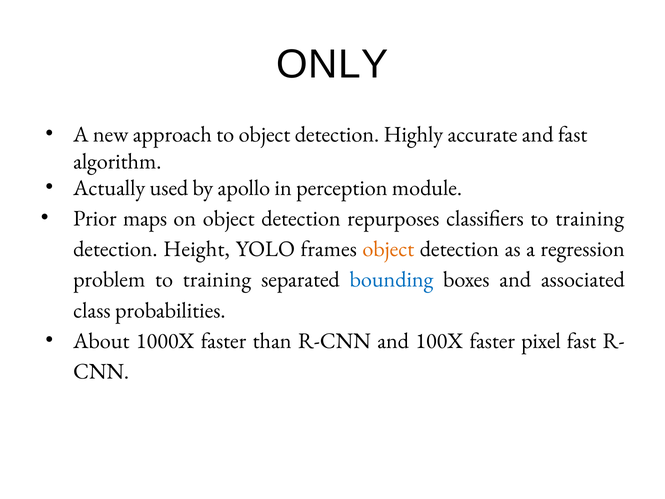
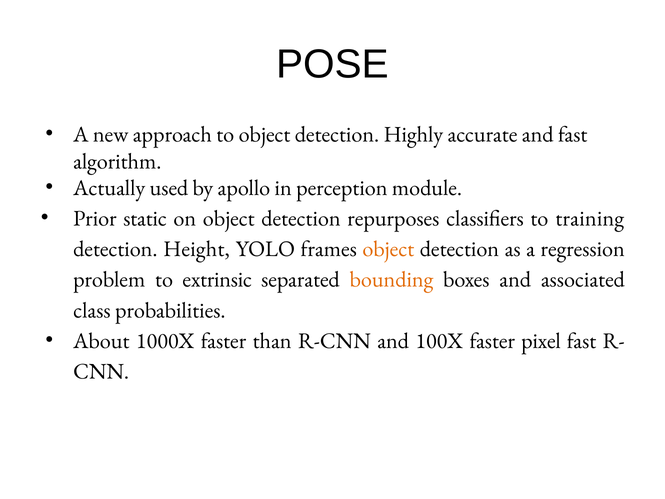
ONLY: ONLY -> POSE (332, 64)
maps: maps -> static (145, 218)
problem to training: training -> extrinsic (217, 279)
bounding colour: blue -> orange (391, 279)
